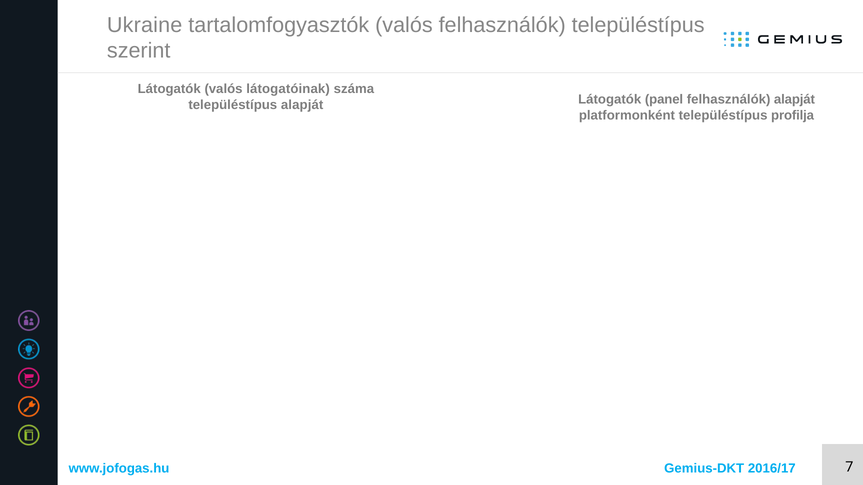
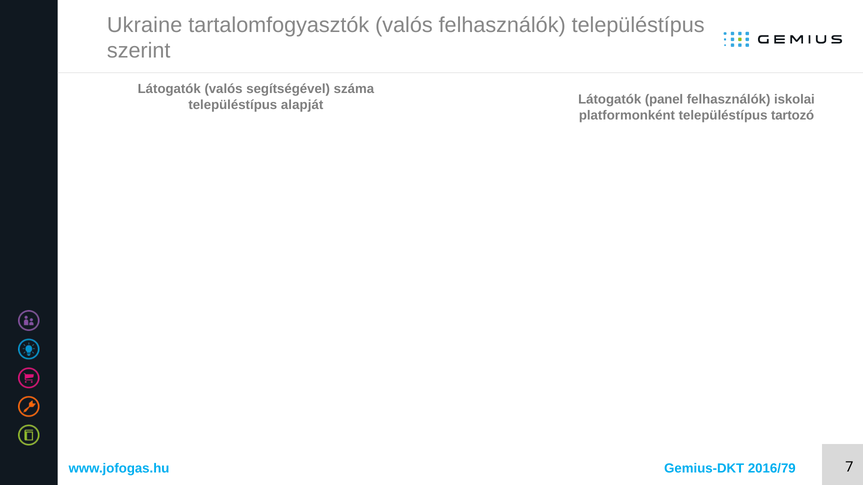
látogatóinak: látogatóinak -> segítségével (288, 89)
felhasználók alapját: alapját -> iskolai (794, 99)
profilja: profilja -> tartozó (793, 115)
2016/17: 2016/17 -> 2016/79 (772, 469)
